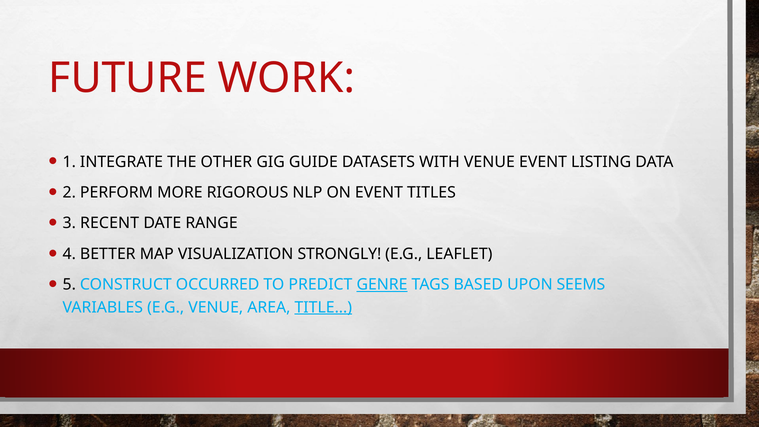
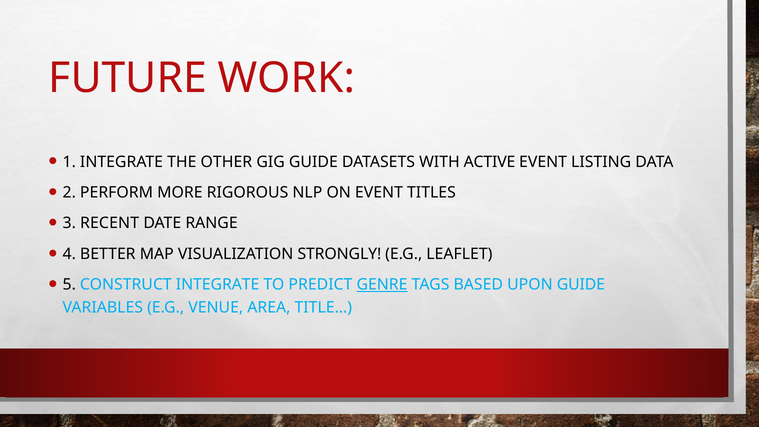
WITH VENUE: VENUE -> ACTIVE (490, 162)
CONSTRUCT OCCURRED: OCCURRED -> INTEGRATE (218, 284)
UPON SEEMS: SEEMS -> GUIDE (581, 284)
TITLE underline: present -> none (323, 307)
